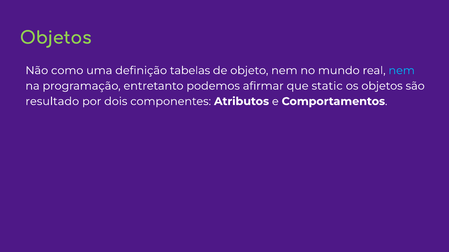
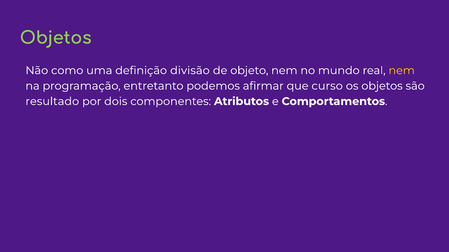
tabelas: tabelas -> divisão (190, 71)
nem colour: light blue -> yellow (402, 71)
static: static -> curso (327, 86)
